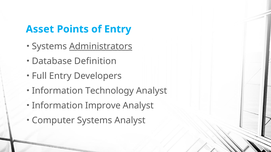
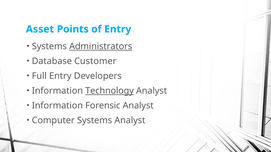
Definition: Definition -> Customer (95, 61)
Technology underline: none -> present (110, 91)
Improve: Improve -> Forensic (103, 106)
